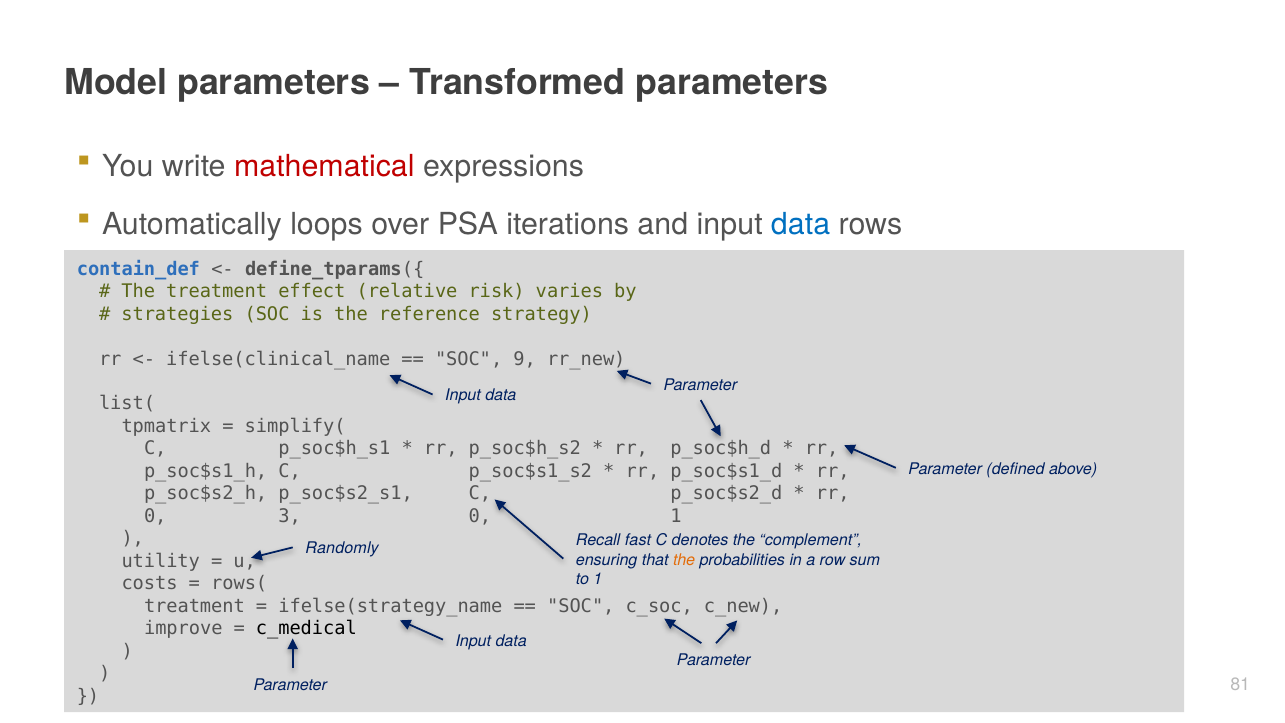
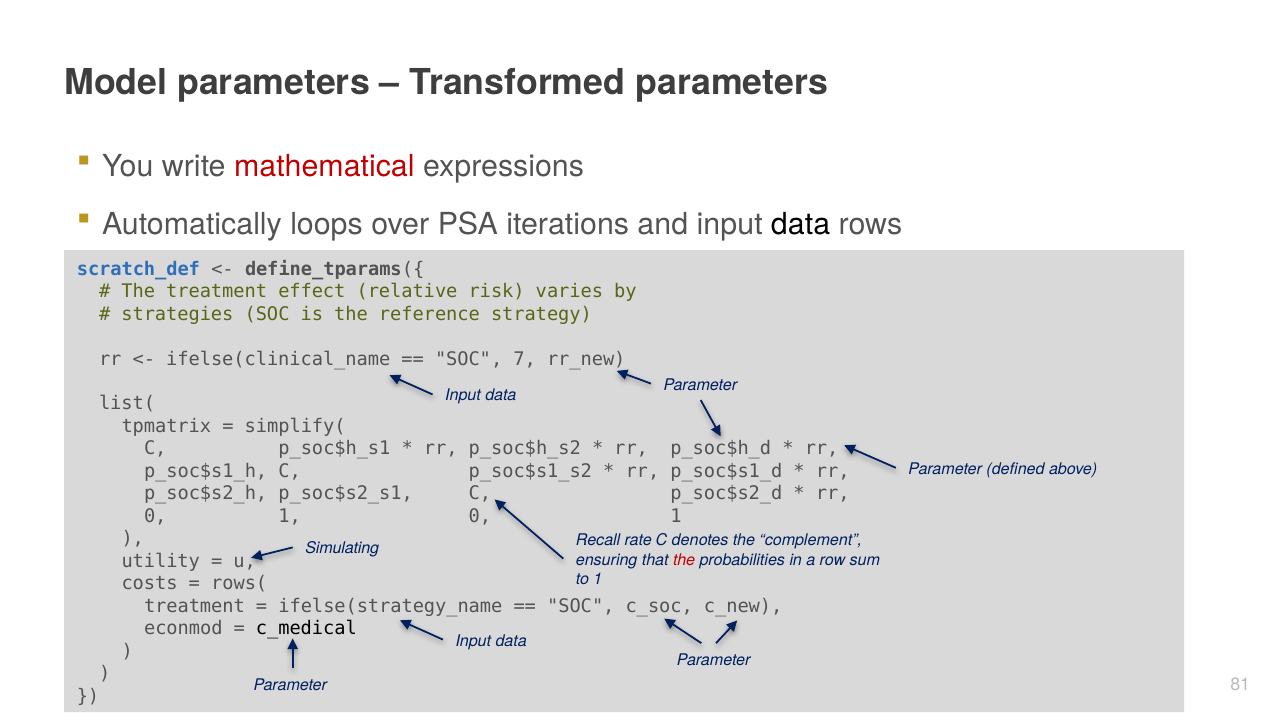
data colour: blue -> black (801, 225)
contain_def: contain_def -> scratch_def (138, 269)
9: 9 -> 7 (525, 359)
3: 3 -> 1 (290, 516)
fast: fast -> rate (638, 540)
Randomly: Randomly -> Simulating (342, 548)
the colour: orange -> red (684, 560)
improve: improve -> econmod (183, 628)
